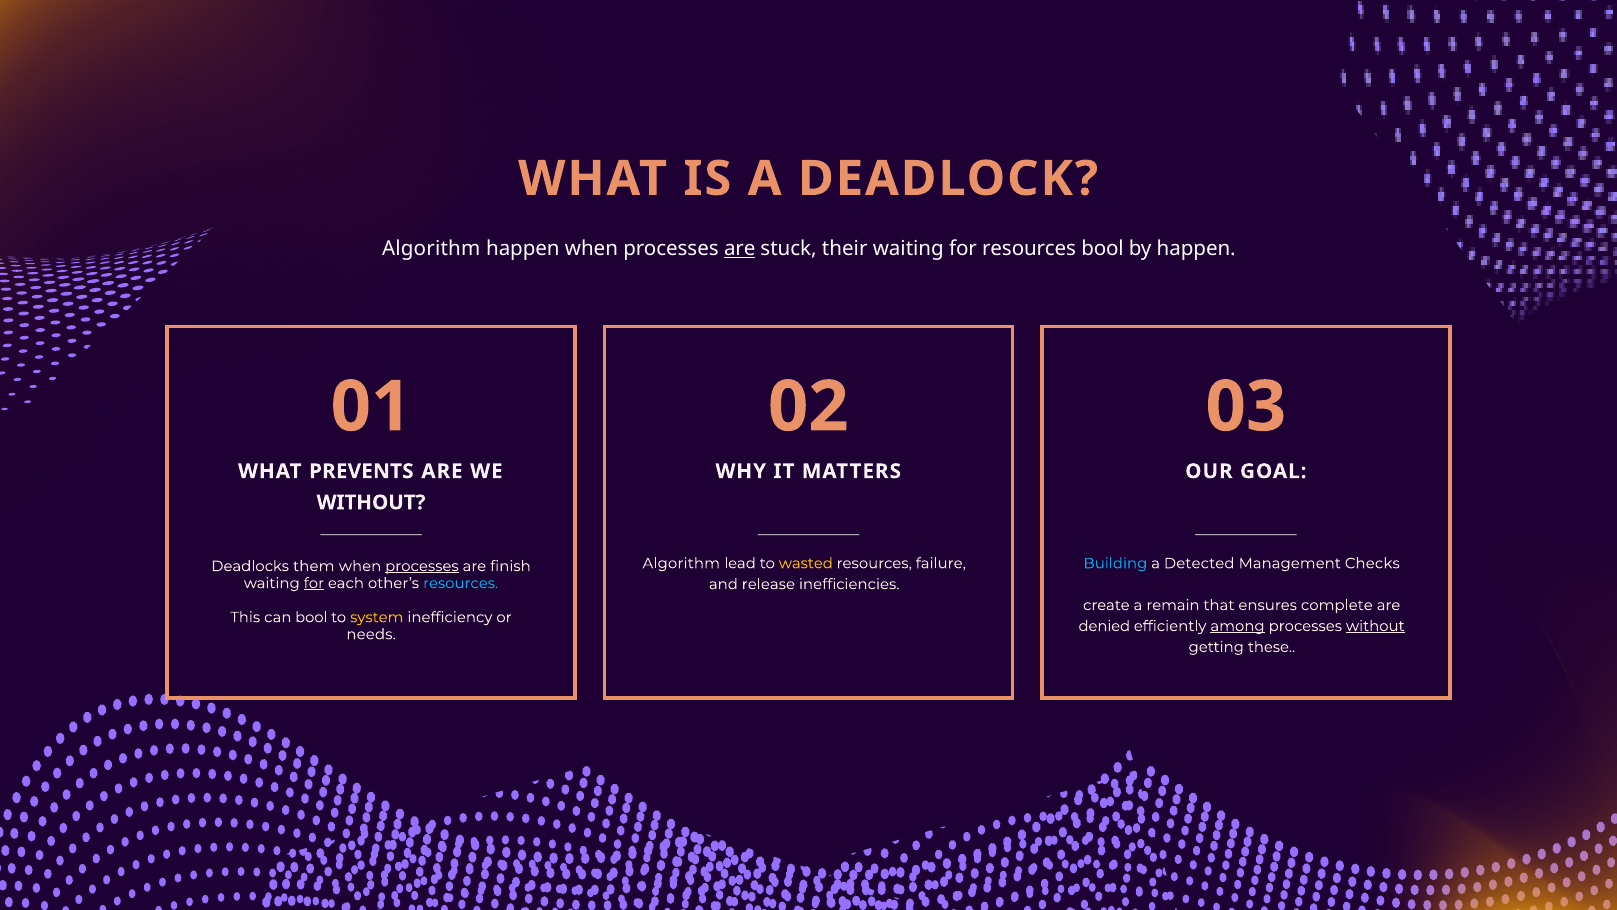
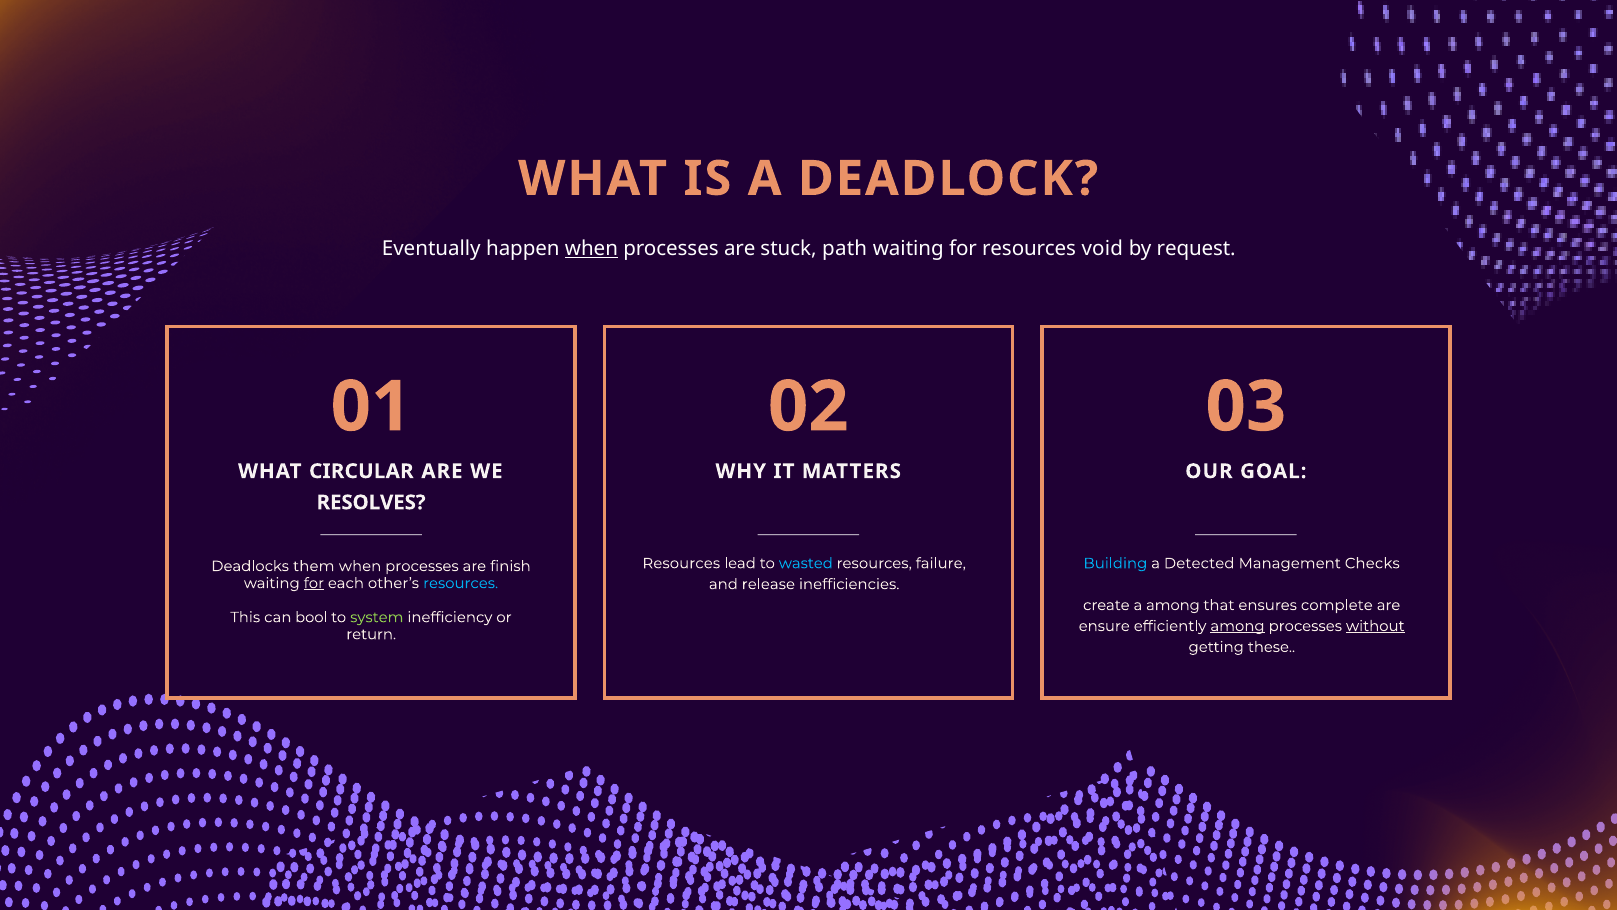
Algorithm: Algorithm -> Eventually (431, 248)
when underline: none -> present (591, 248)
are underline: present -> none (740, 248)
their: their -> path (845, 248)
resources bool: bool -> void (1102, 248)
by happen: happen -> request (1196, 248)
PREVENTS: PREVENTS -> CIRCULAR (361, 471)
WITHOUT: WITHOUT -> RESOLVES (371, 502)
Algorithm: Algorithm -> Resources (681, 563)
wasted colour: yellow -> light blue (806, 563)
processes underline: present -> none (422, 566)
a remain: remain -> among (1173, 605)
system colour: yellow -> light green (377, 617)
denied: denied -> ensure (1104, 626)
needs: needs -> return (371, 634)
